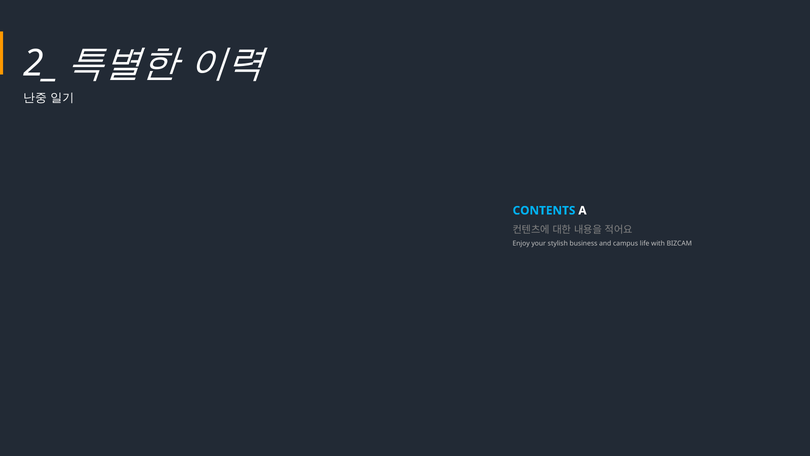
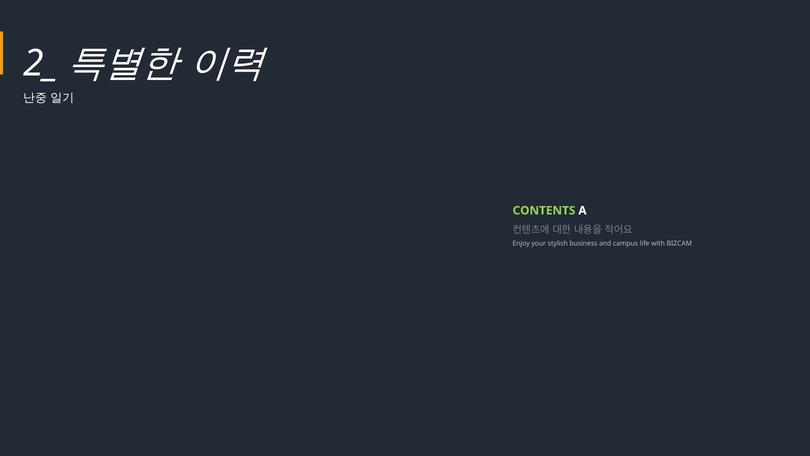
CONTENTS colour: light blue -> light green (544, 210)
